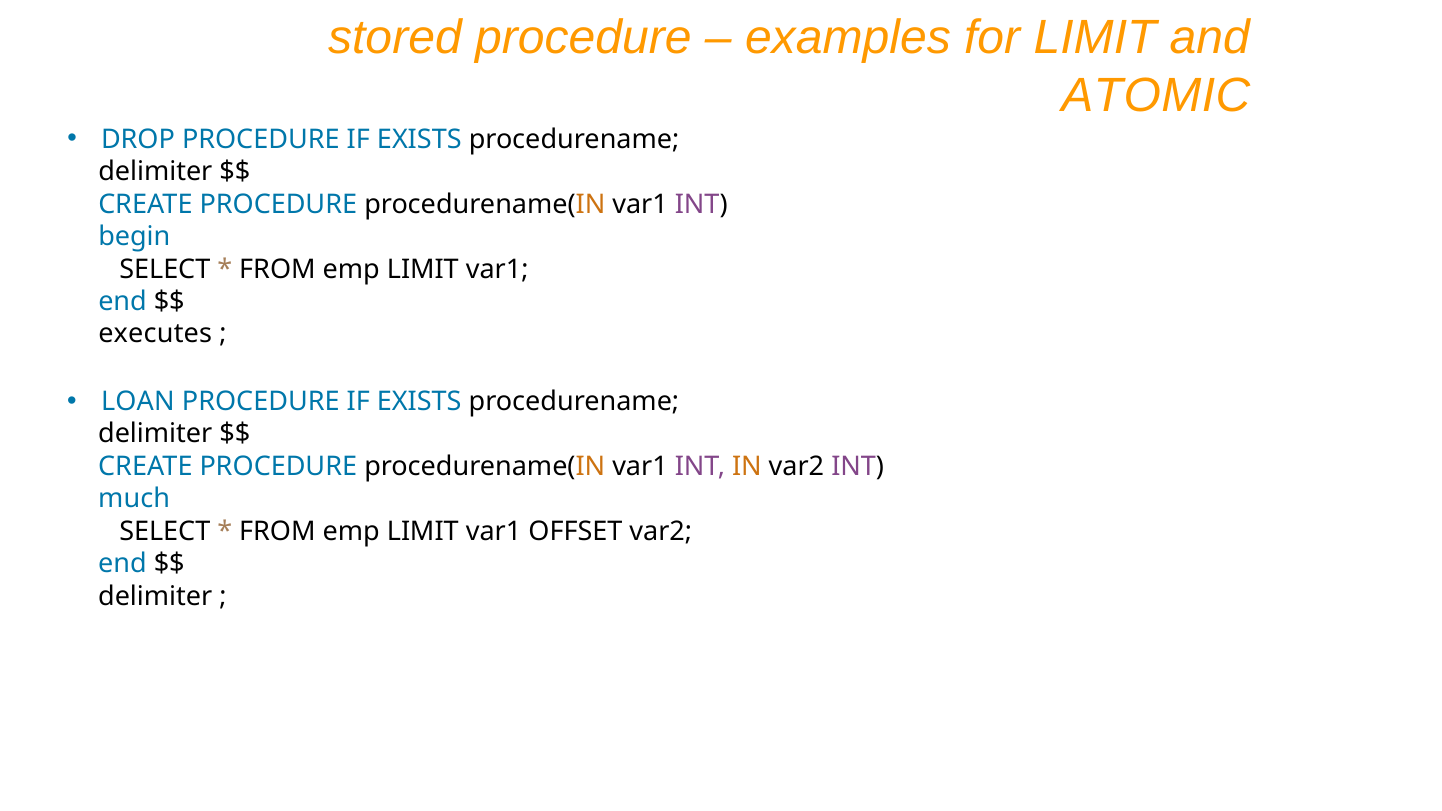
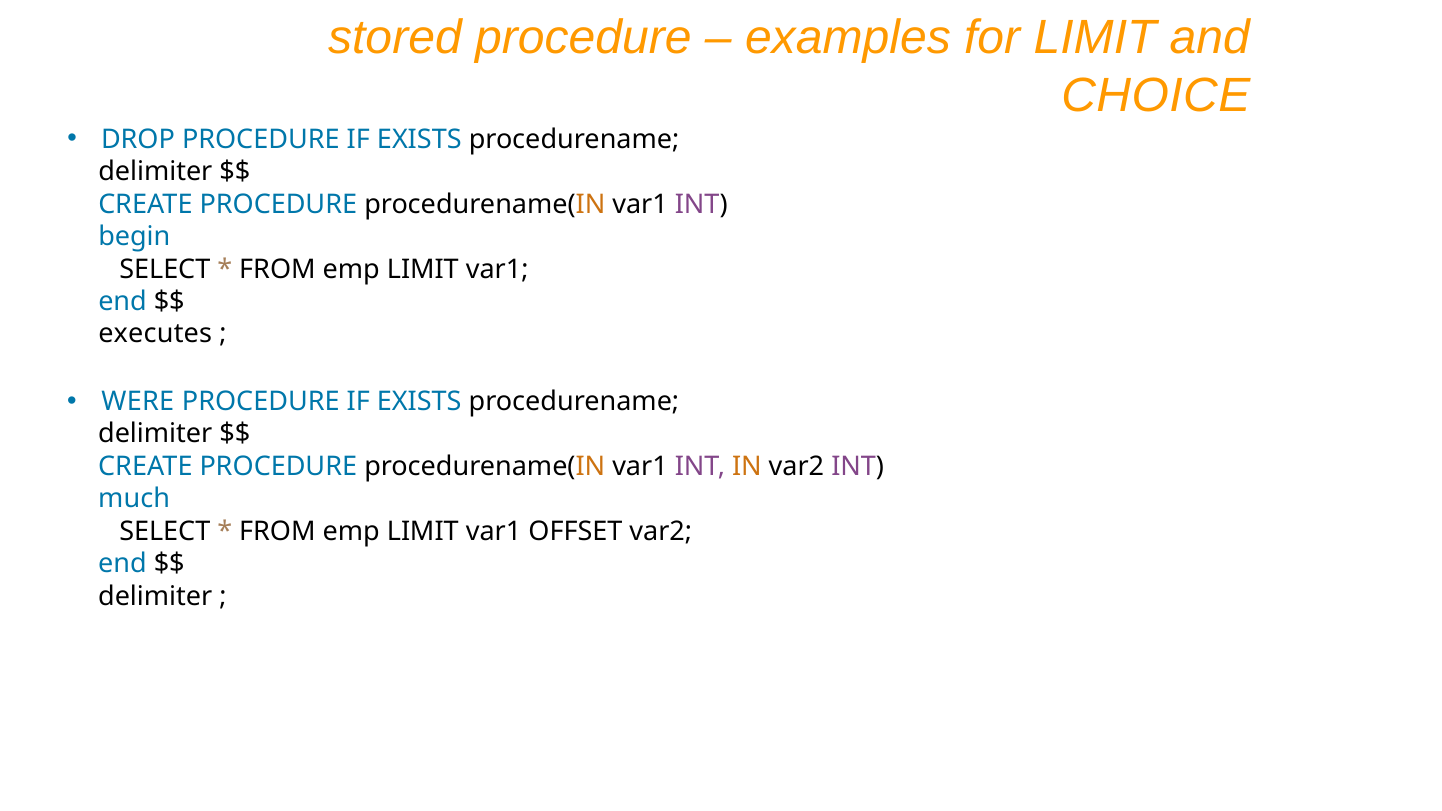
ATOMIC: ATOMIC -> CHOICE (1156, 95)
LOAN: LOAN -> WERE (138, 402)
